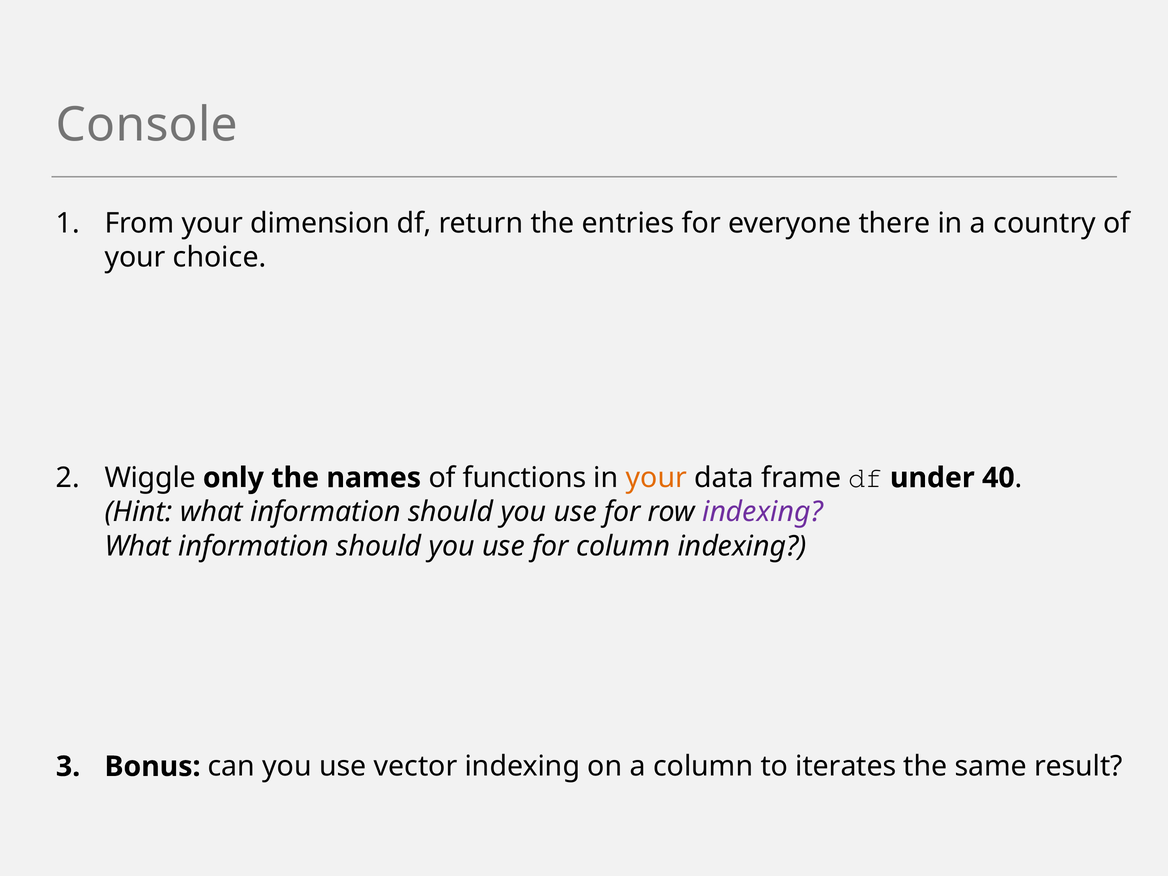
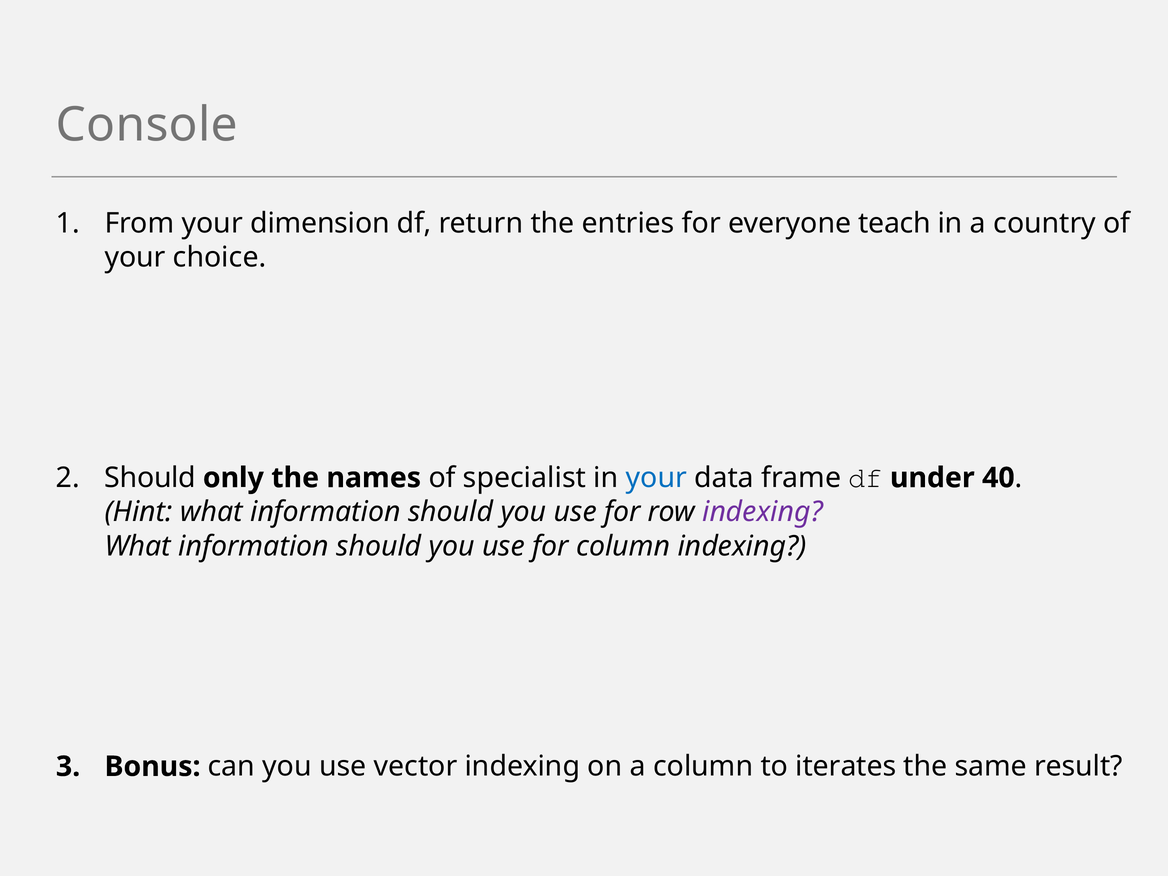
there: there -> teach (895, 223)
Wiggle: Wiggle -> Should (150, 478)
functions: functions -> specialist (524, 478)
your colour: orange -> blue (656, 478)
